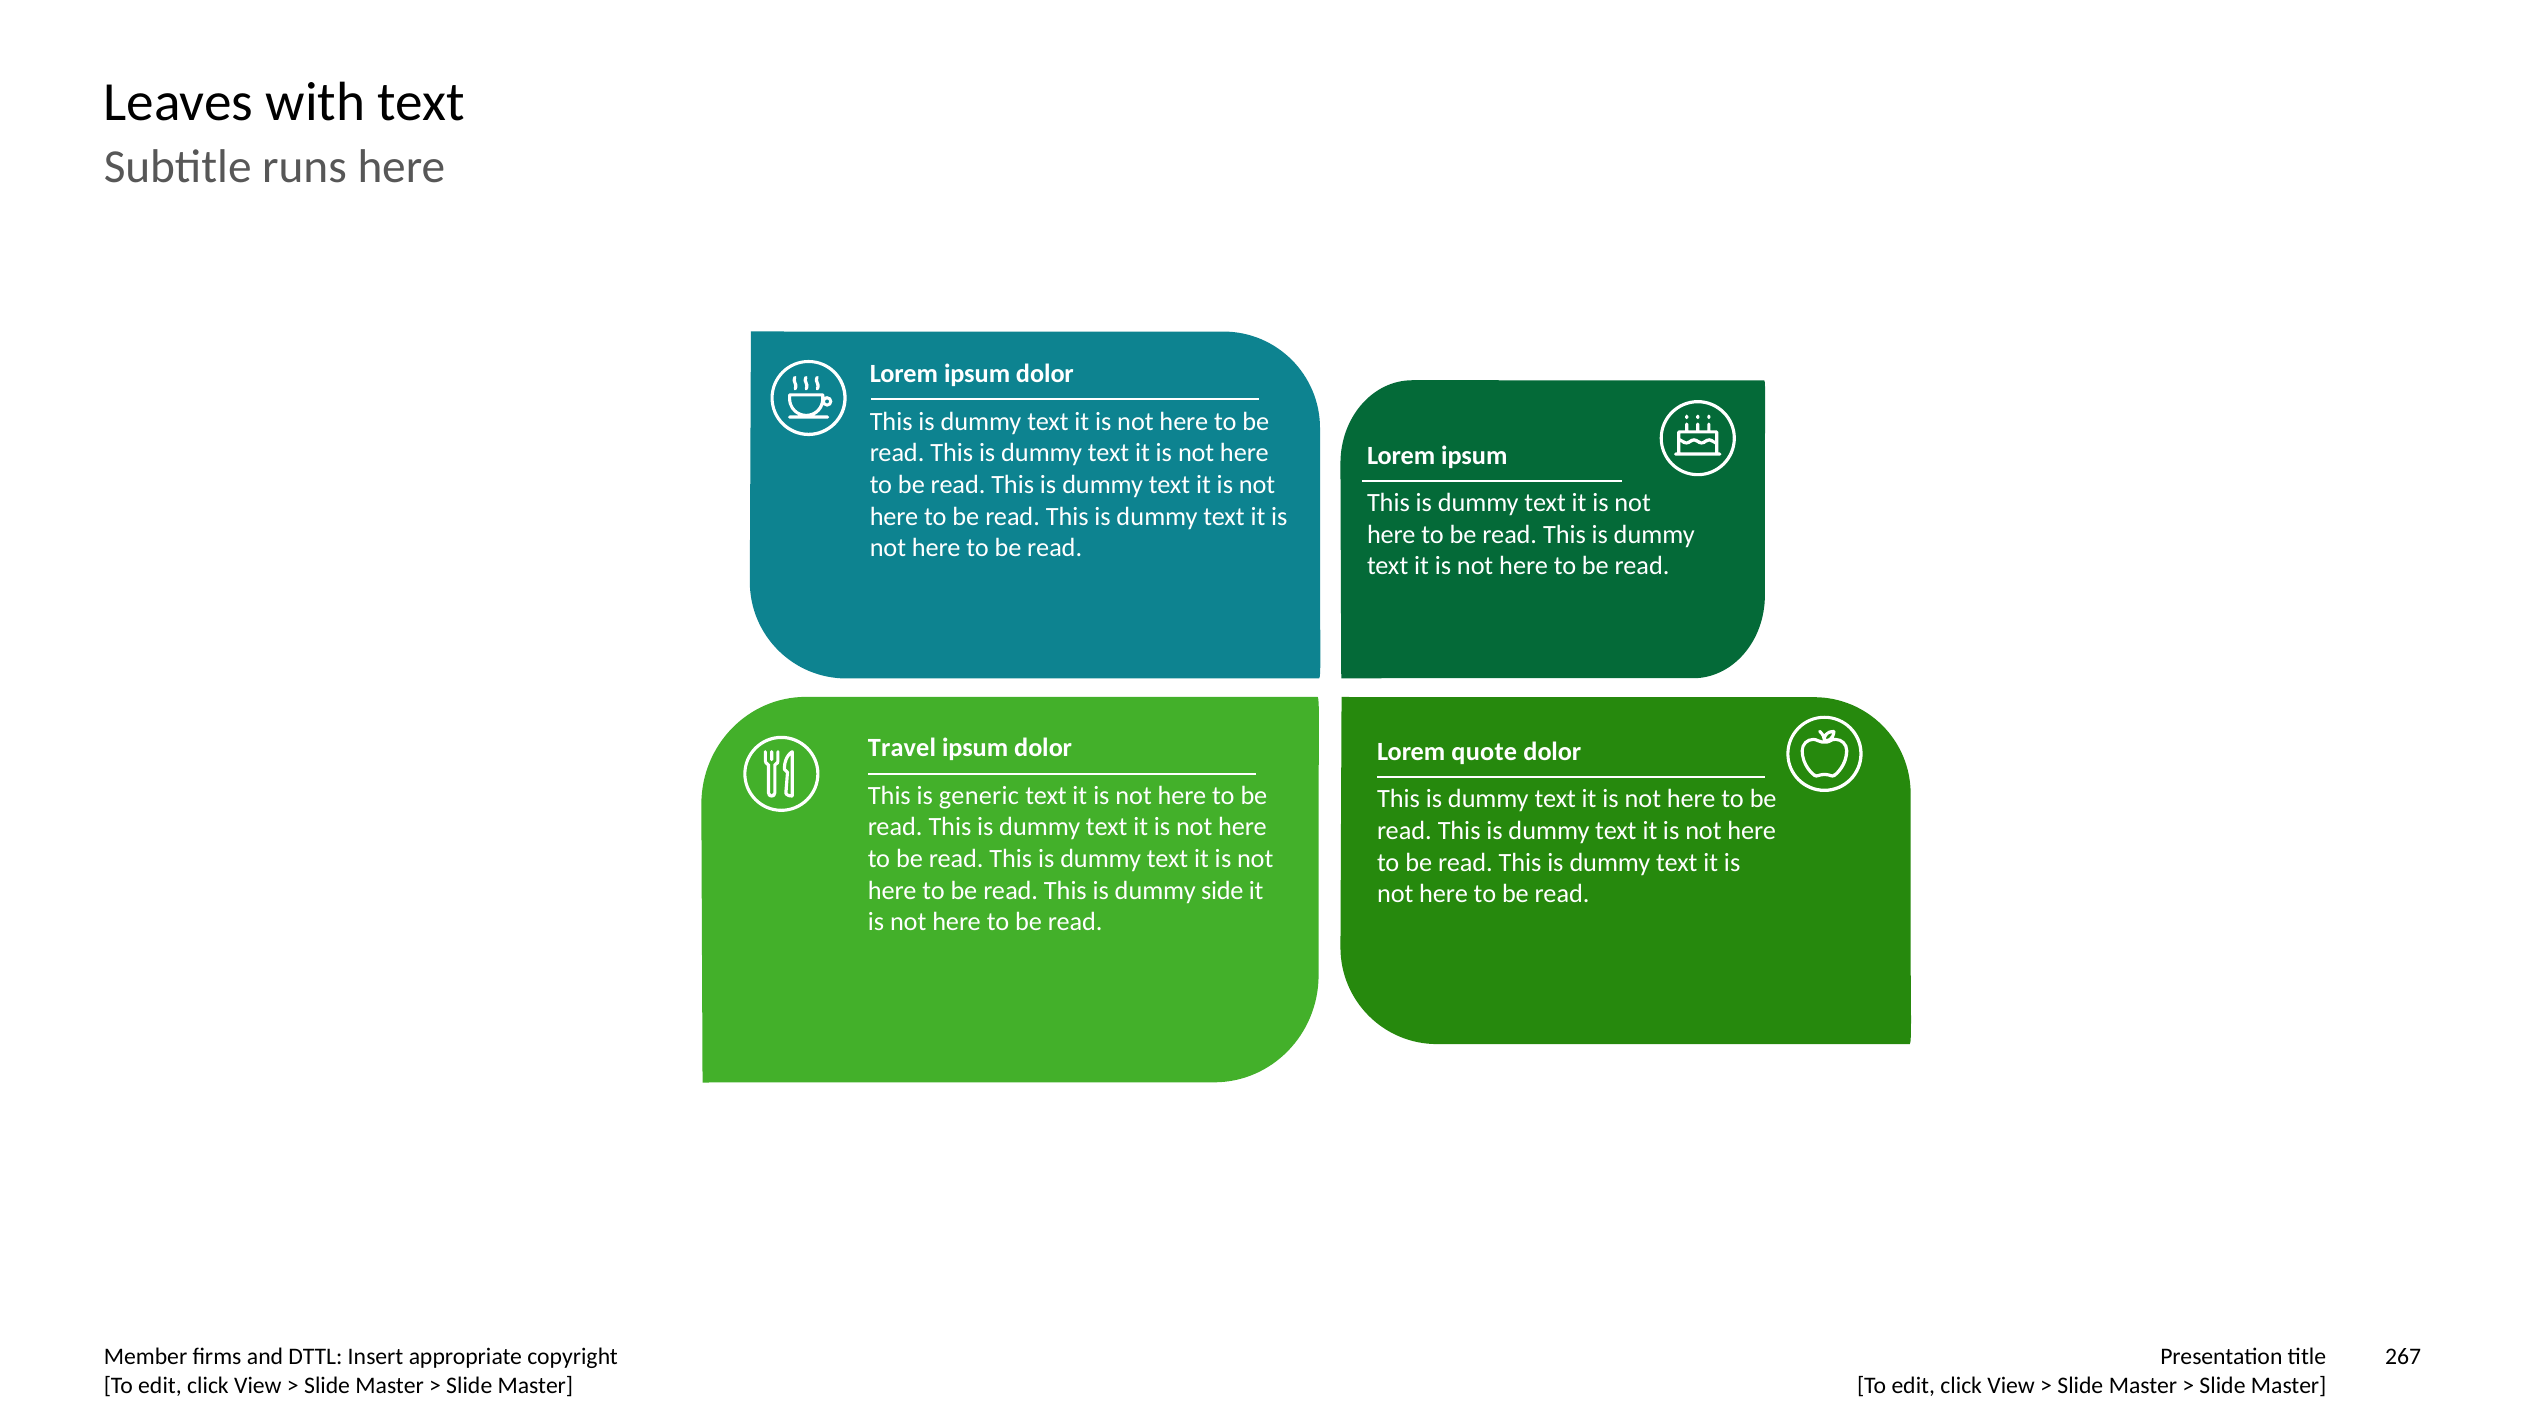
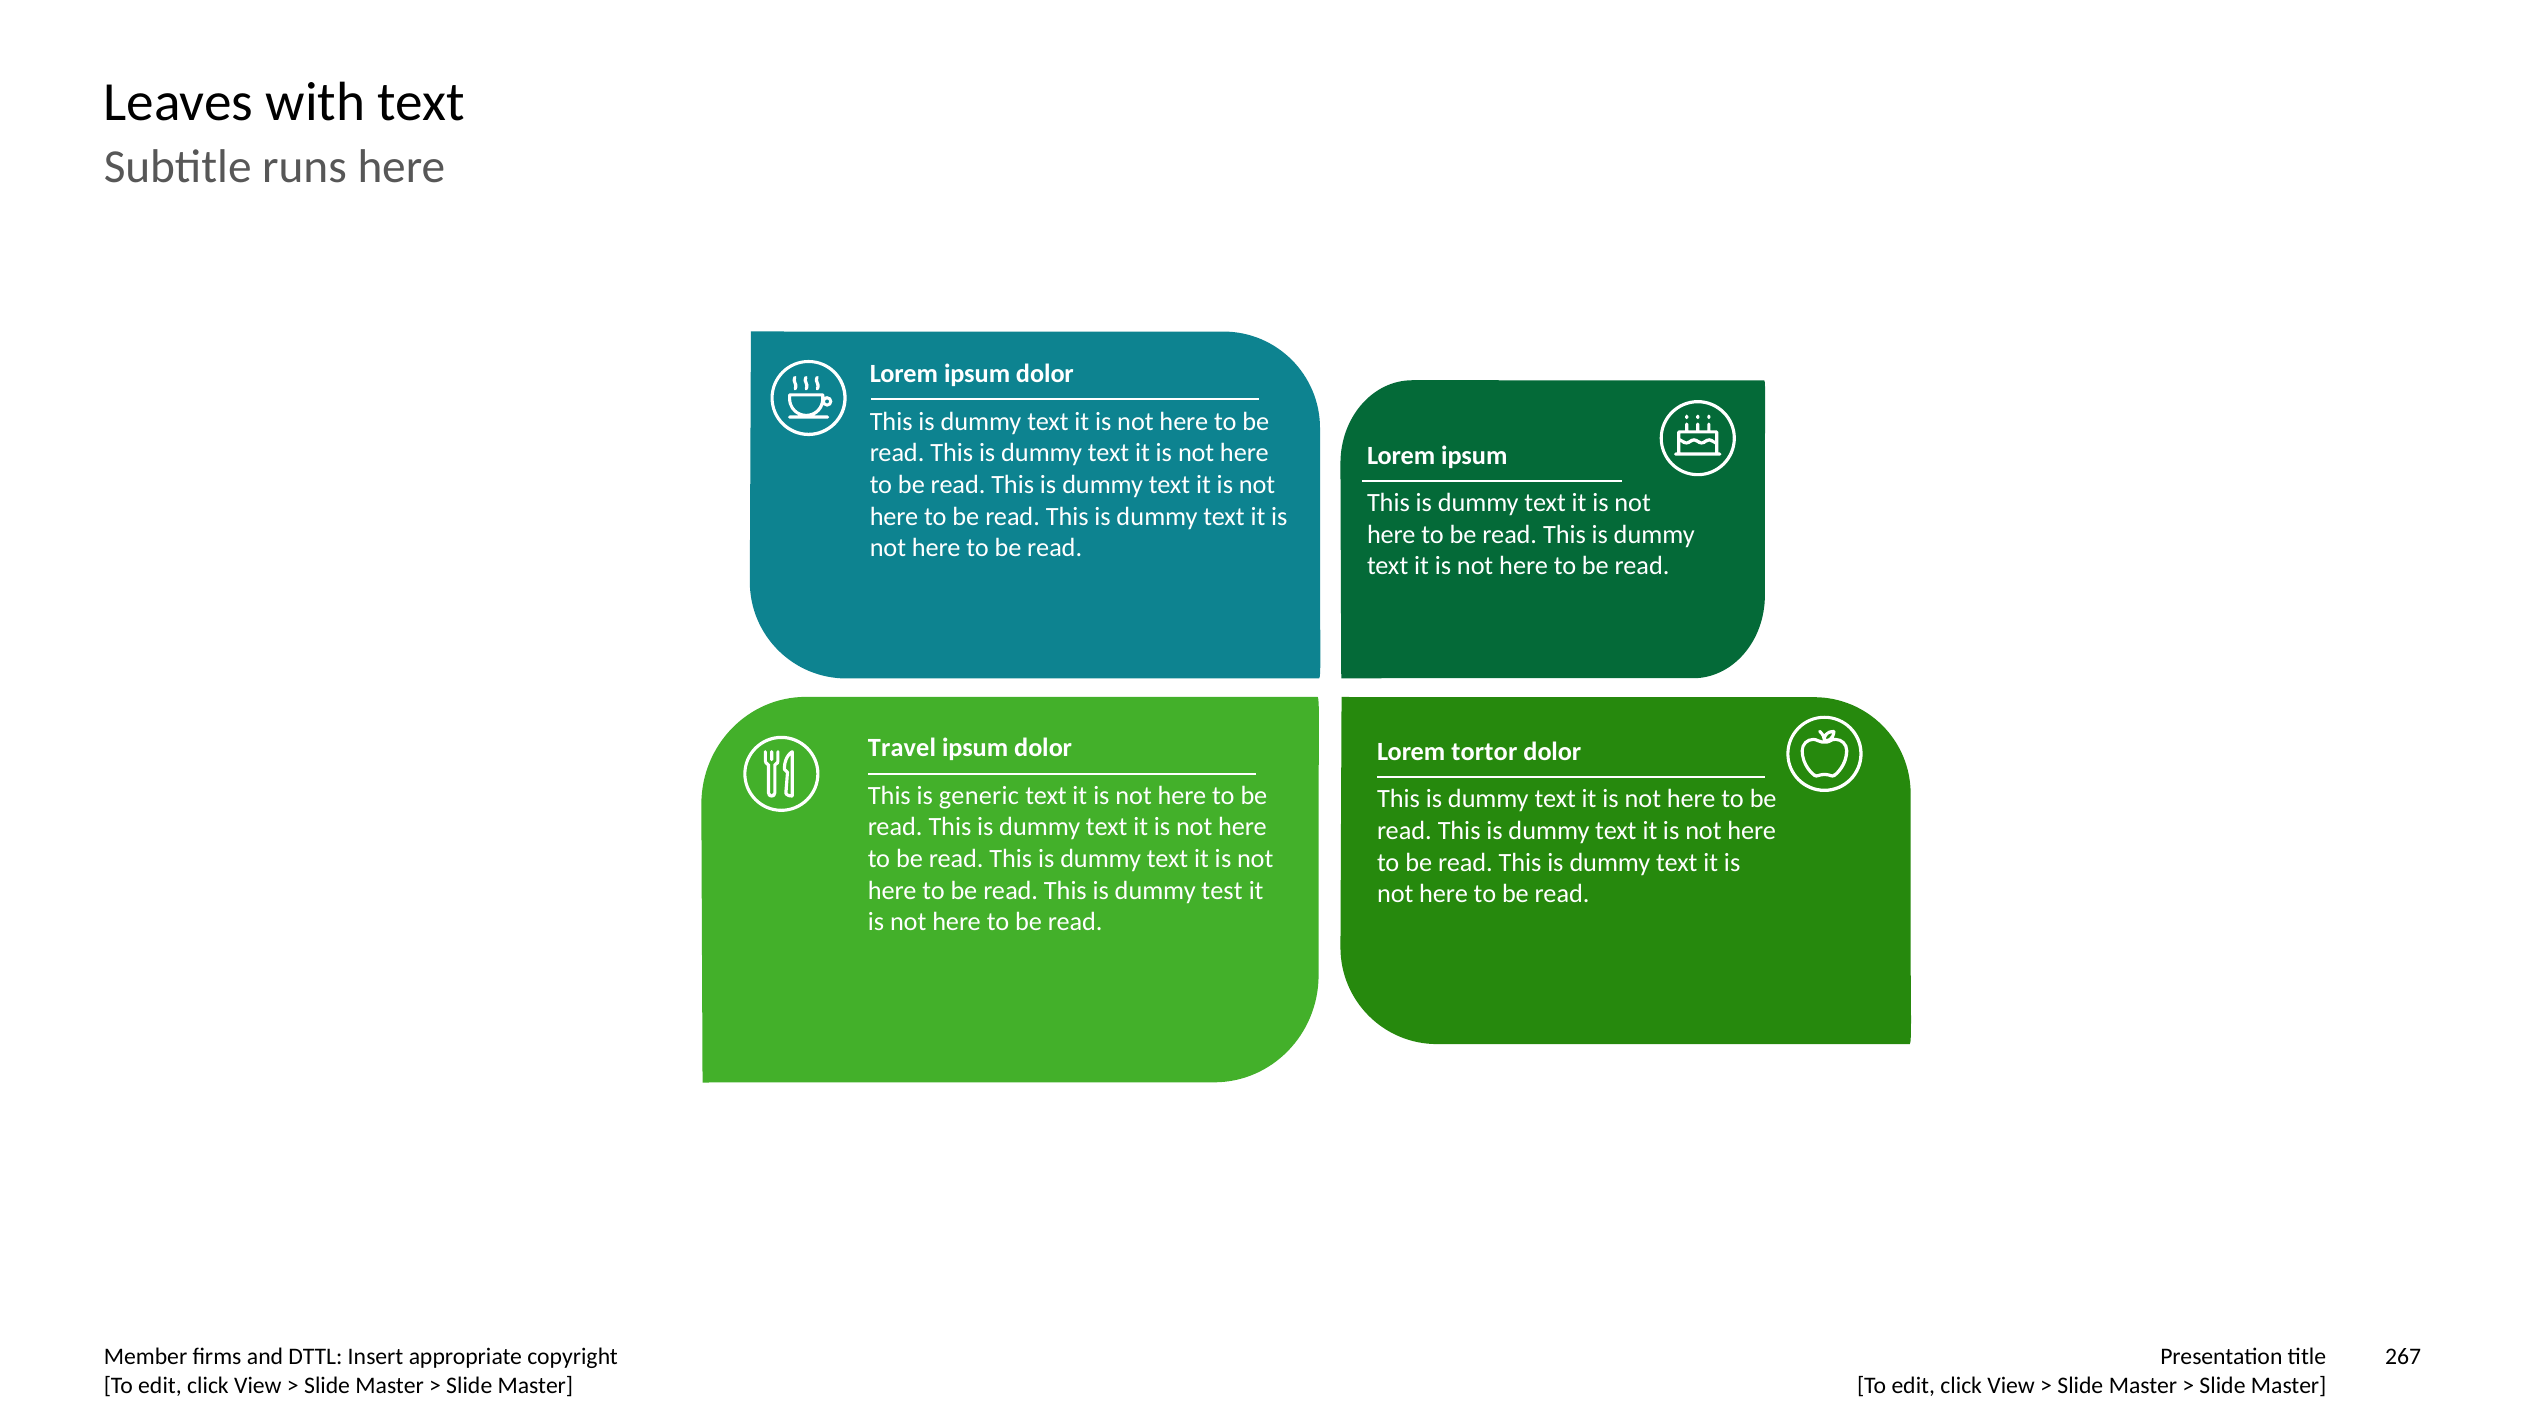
quote: quote -> tortor (1484, 752)
side: side -> test (1222, 891)
